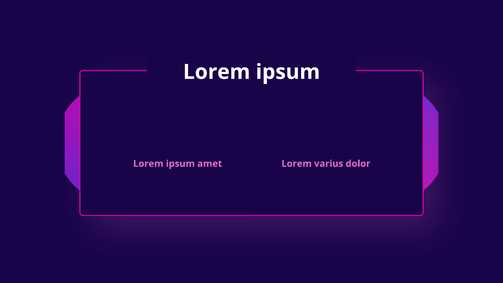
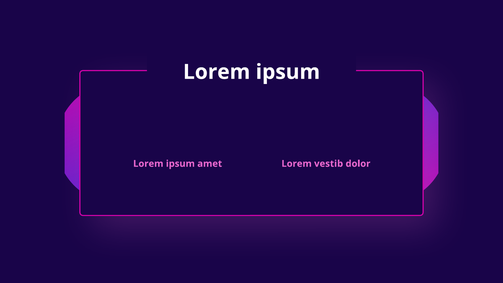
varius: varius -> vestib (329, 164)
